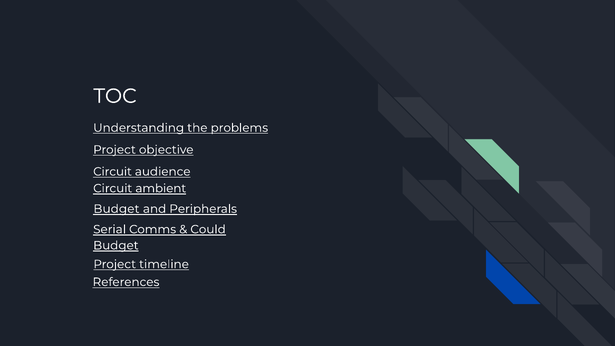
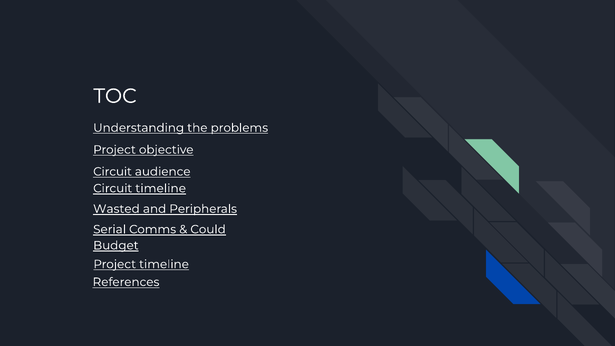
Circuit ambient: ambient -> timeline (161, 188)
Budget: Budget -> Wasted (116, 209)
